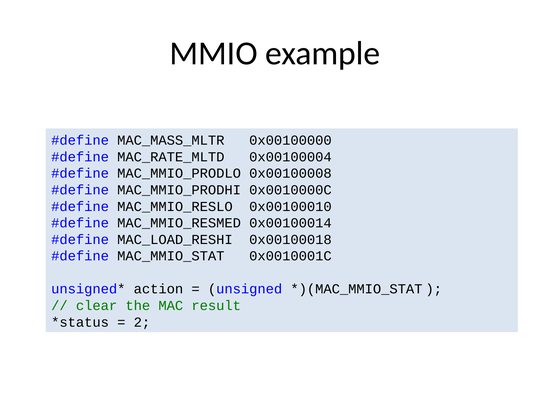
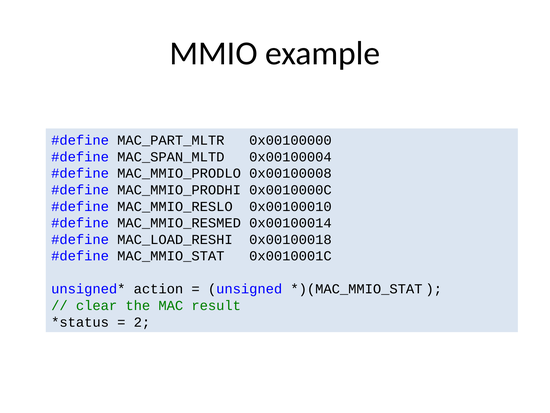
MAC_MASS_MLTR: MAC_MASS_MLTR -> MAC_PART_MLTR (171, 140)
MAC_RATE_MLTD: MAC_RATE_MLTD -> MAC_SPAN_MLTD (171, 157)
